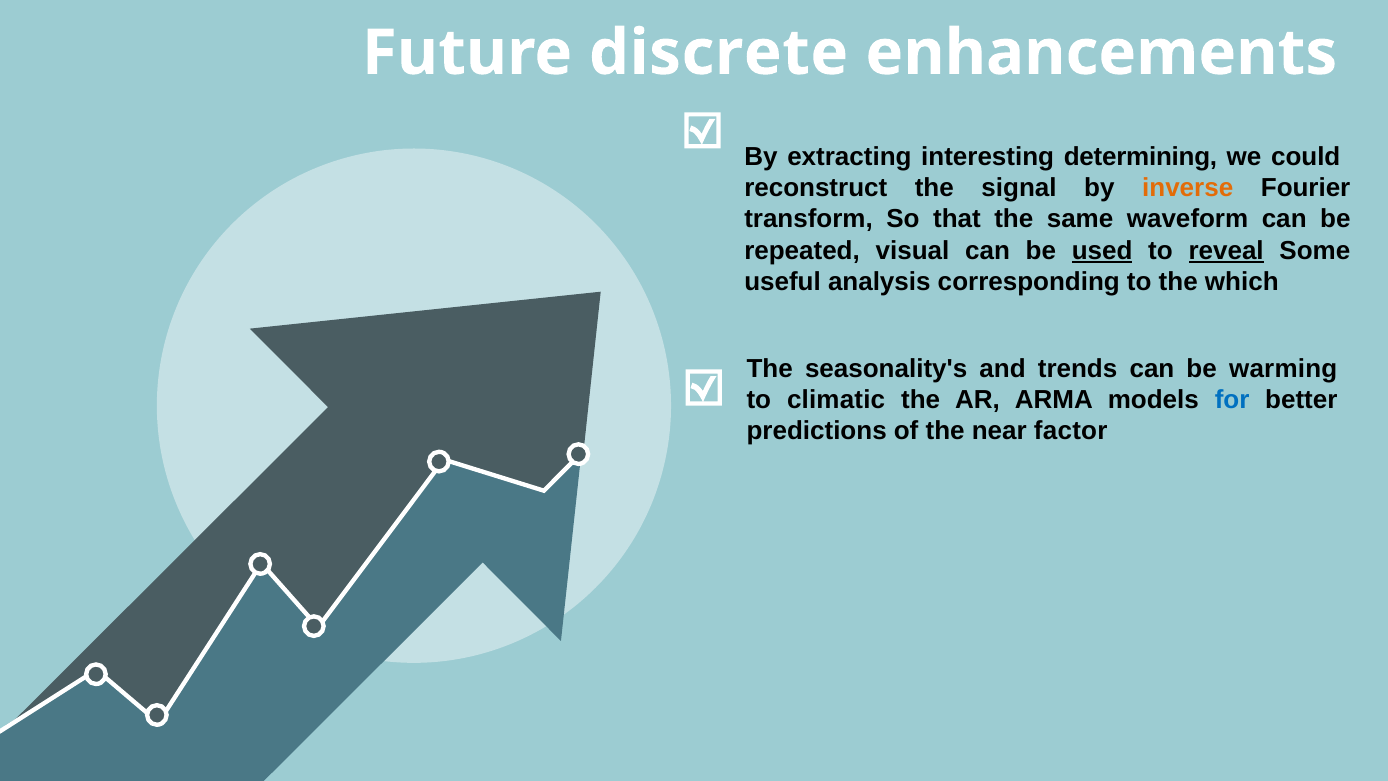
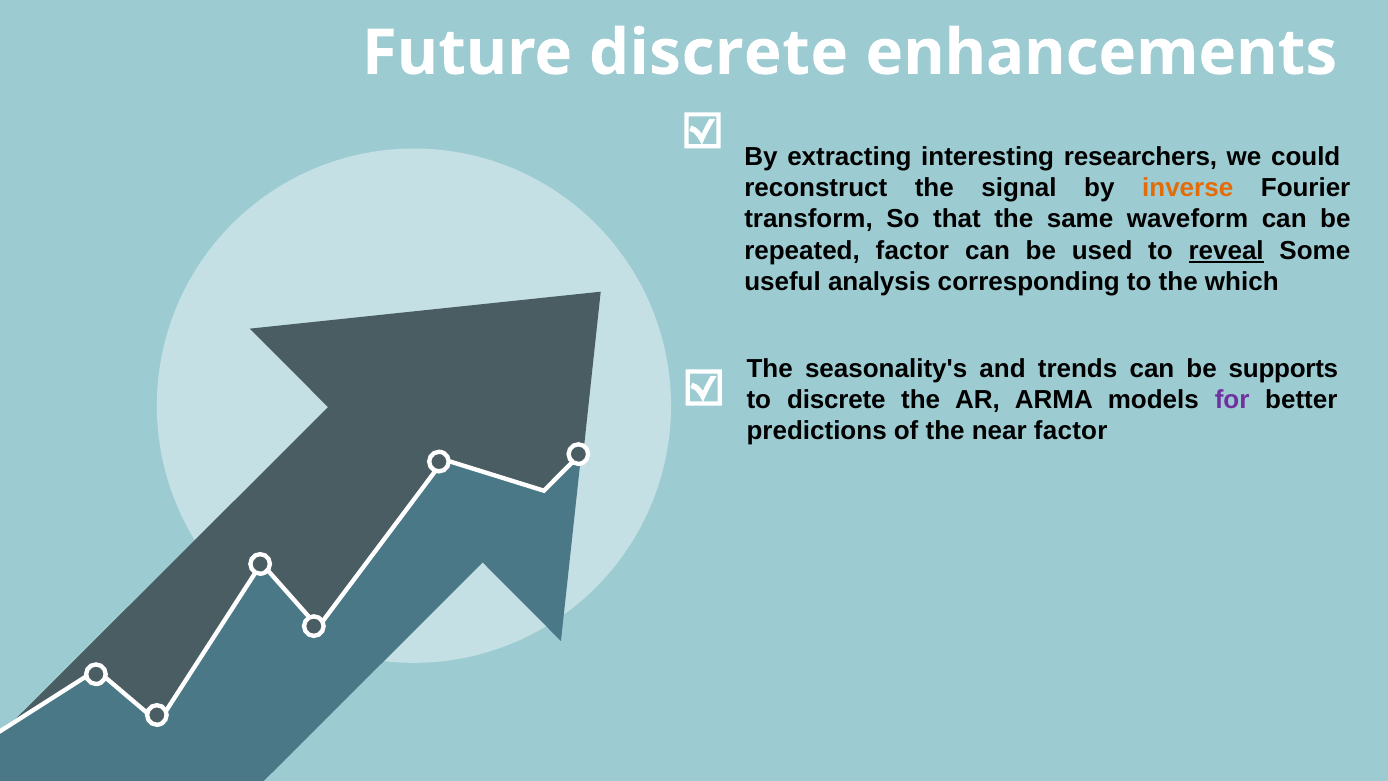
determining: determining -> researchers (1140, 157)
repeated visual: visual -> factor (912, 250)
used underline: present -> none (1102, 250)
warming: warming -> supports (1283, 368)
to climatic: climatic -> discrete (836, 400)
for colour: blue -> purple (1232, 400)
